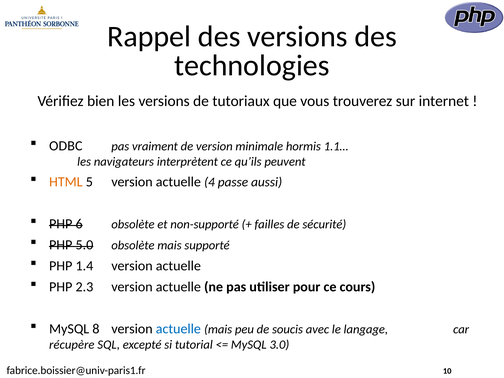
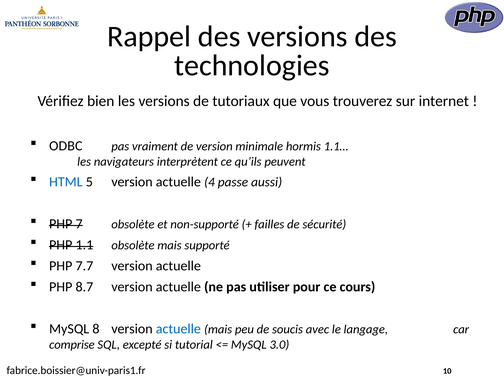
HTML colour: orange -> blue (66, 182)
6: 6 -> 7 (79, 224)
5.0: 5.0 -> 1.1 (84, 245)
1.4: 1.4 -> 7.7 (84, 266)
2.3: 2.3 -> 8.7 (84, 287)
récupère: récupère -> comprise (72, 345)
